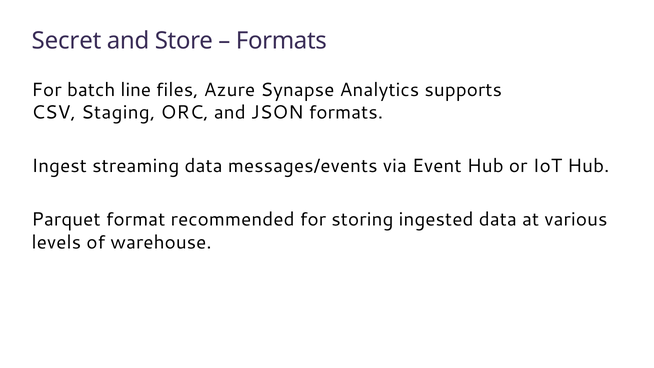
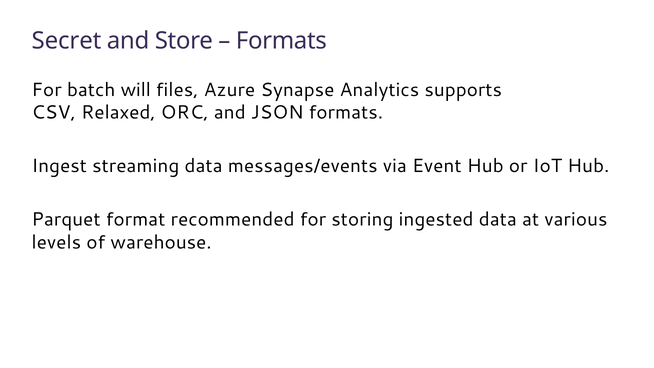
line: line -> will (136, 90)
Staging: Staging -> Relaxed (118, 113)
